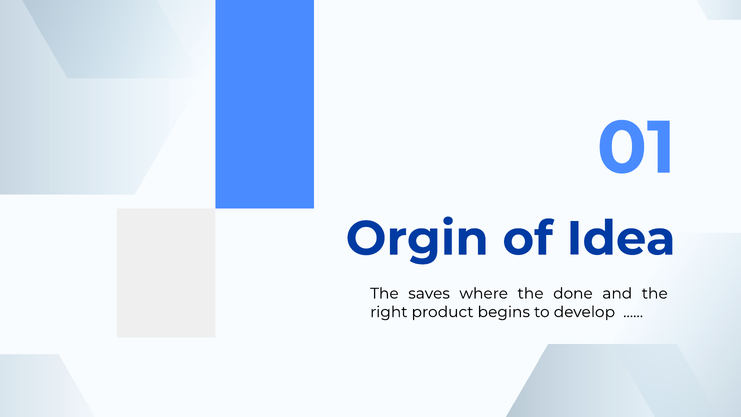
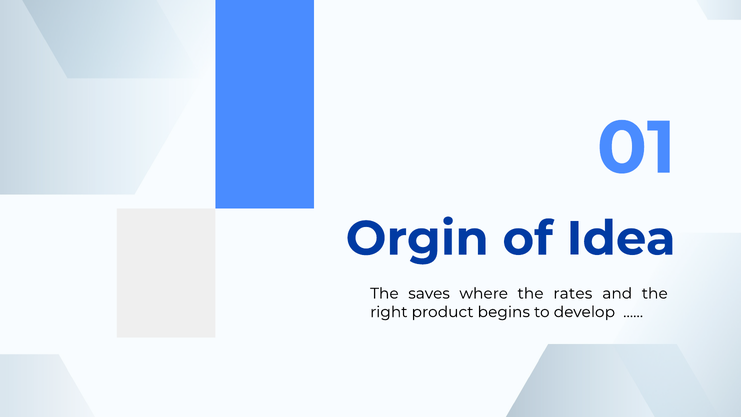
done: done -> rates (573, 293)
